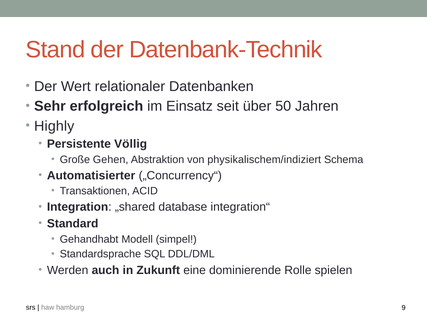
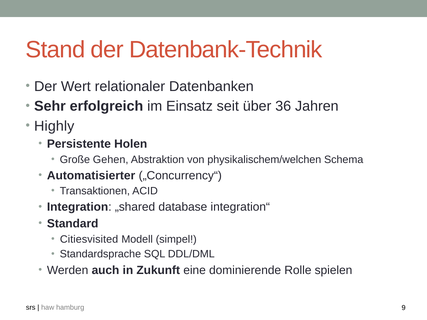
50: 50 -> 36 (283, 106)
Völlig: Völlig -> Holen (131, 144)
physikalischem/indiziert: physikalischem/indiziert -> physikalischem/welchen (264, 160)
Gehandhabt: Gehandhabt -> Citiesvisited (89, 239)
